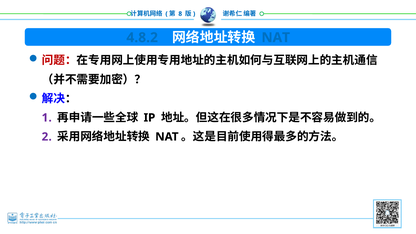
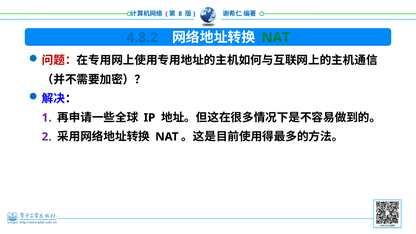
NAT colour: blue -> green (276, 38)
